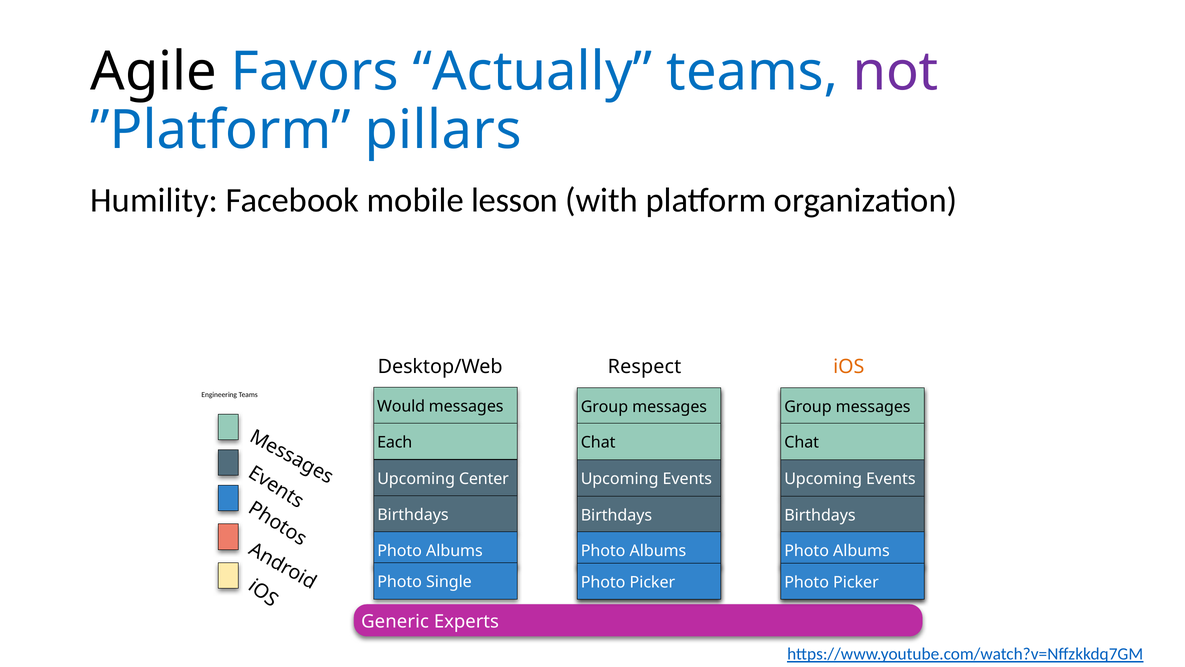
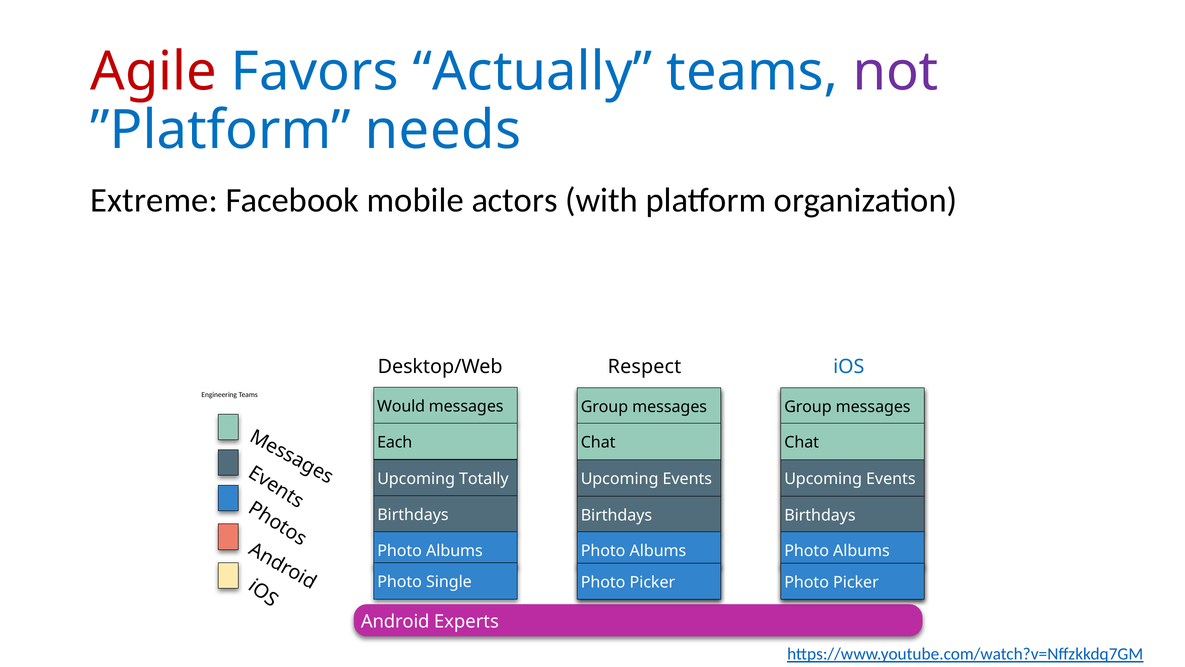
Agile colour: black -> red (154, 72)
pillars: pillars -> needs (443, 130)
Humility: Humility -> Extreme (154, 200)
lesson: lesson -> actors (515, 200)
iOS colour: orange -> blue (849, 367)
Center: Center -> Totally (484, 478)
Generic: Generic -> Android (395, 621)
